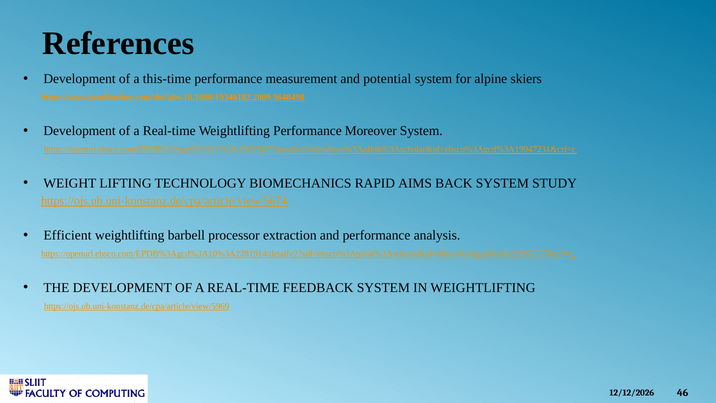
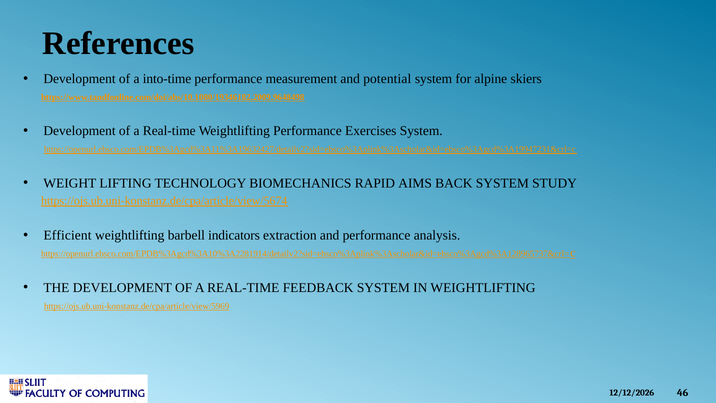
this‐time: this‐time -> into‐time (167, 79)
Moreover: Moreover -> Exercises (371, 131)
processor: processor -> indicators (234, 235)
